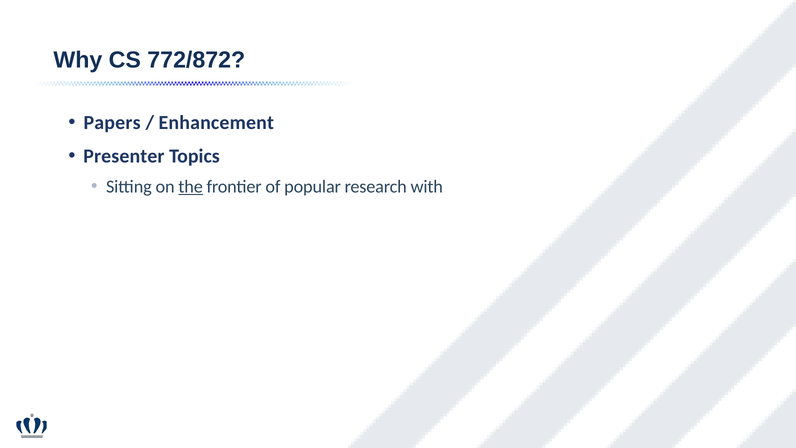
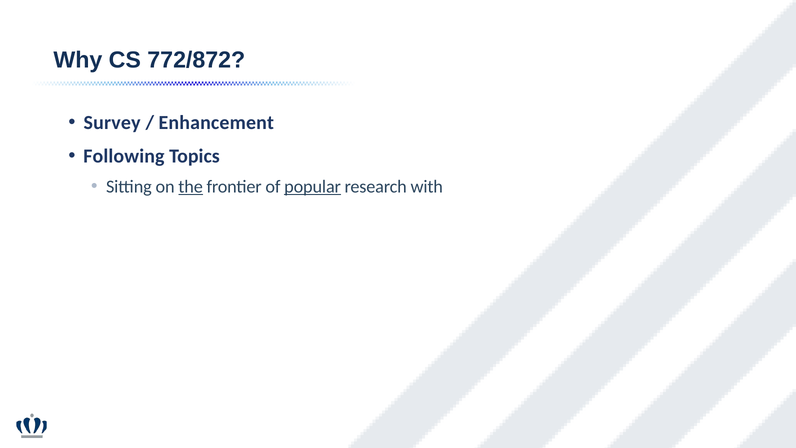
Papers: Papers -> Survey (112, 122)
Presenter: Presenter -> Following (124, 156)
popular underline: none -> present (313, 187)
